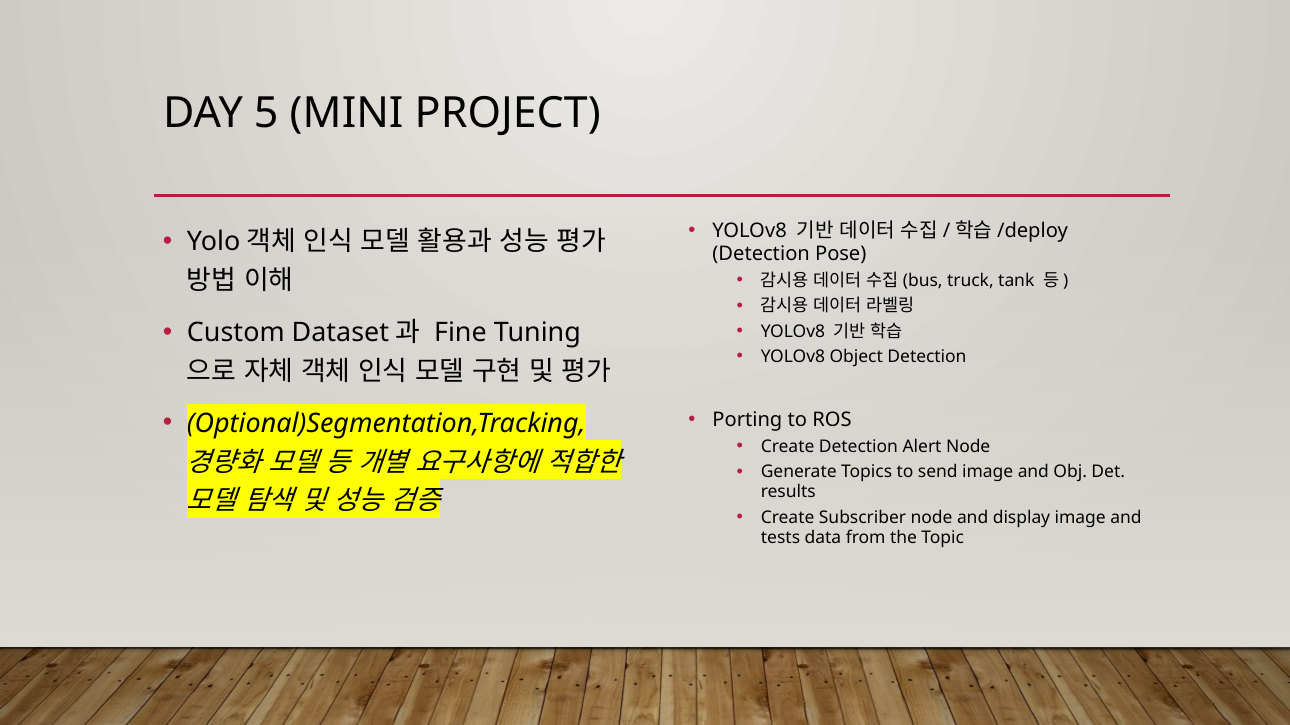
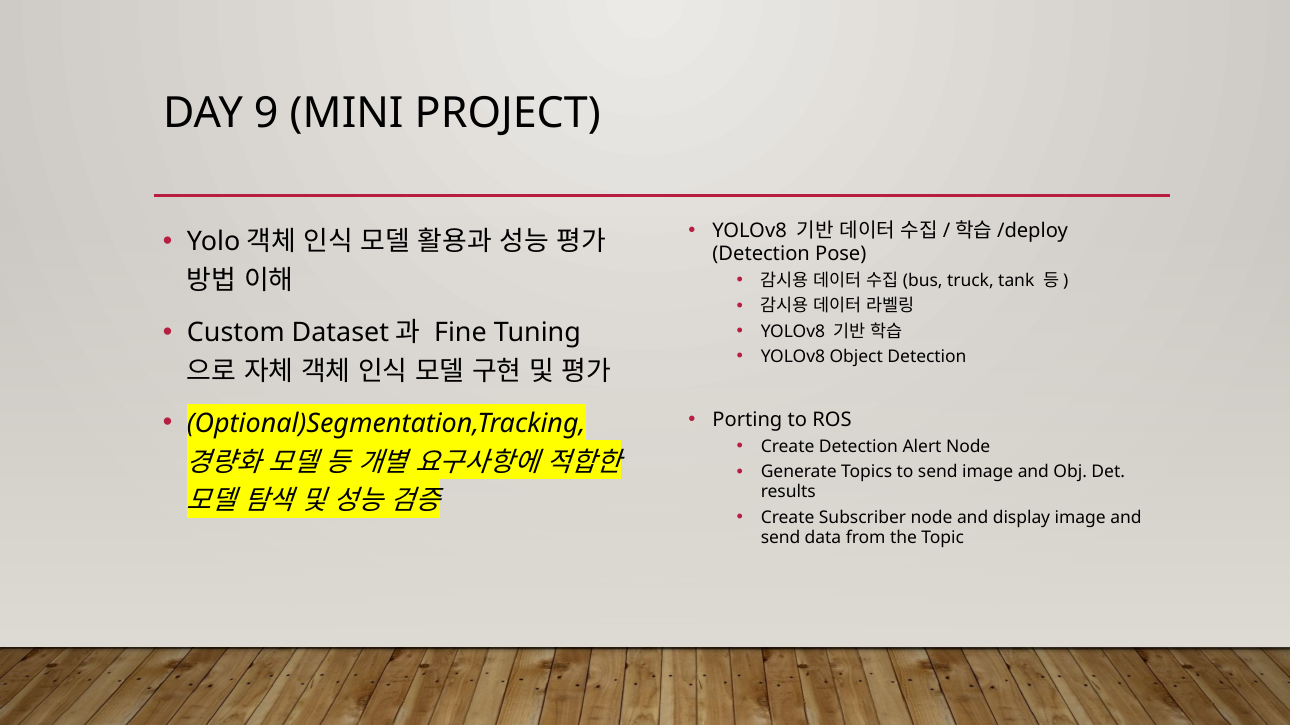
5: 5 -> 9 (266, 113)
tests: tests -> send (781, 538)
